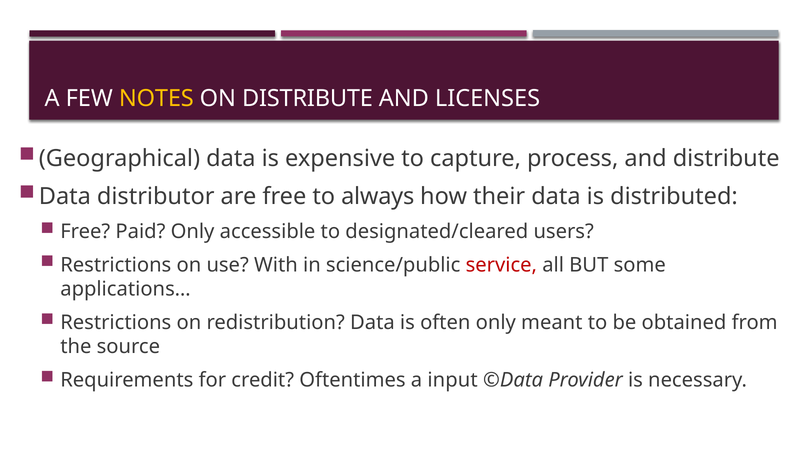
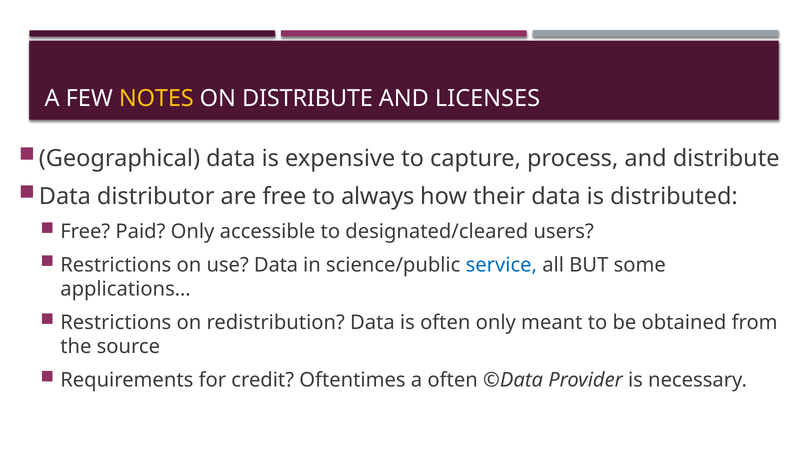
use With: With -> Data (276, 265)
service colour: red -> blue (501, 265)
a input: input -> often (453, 380)
